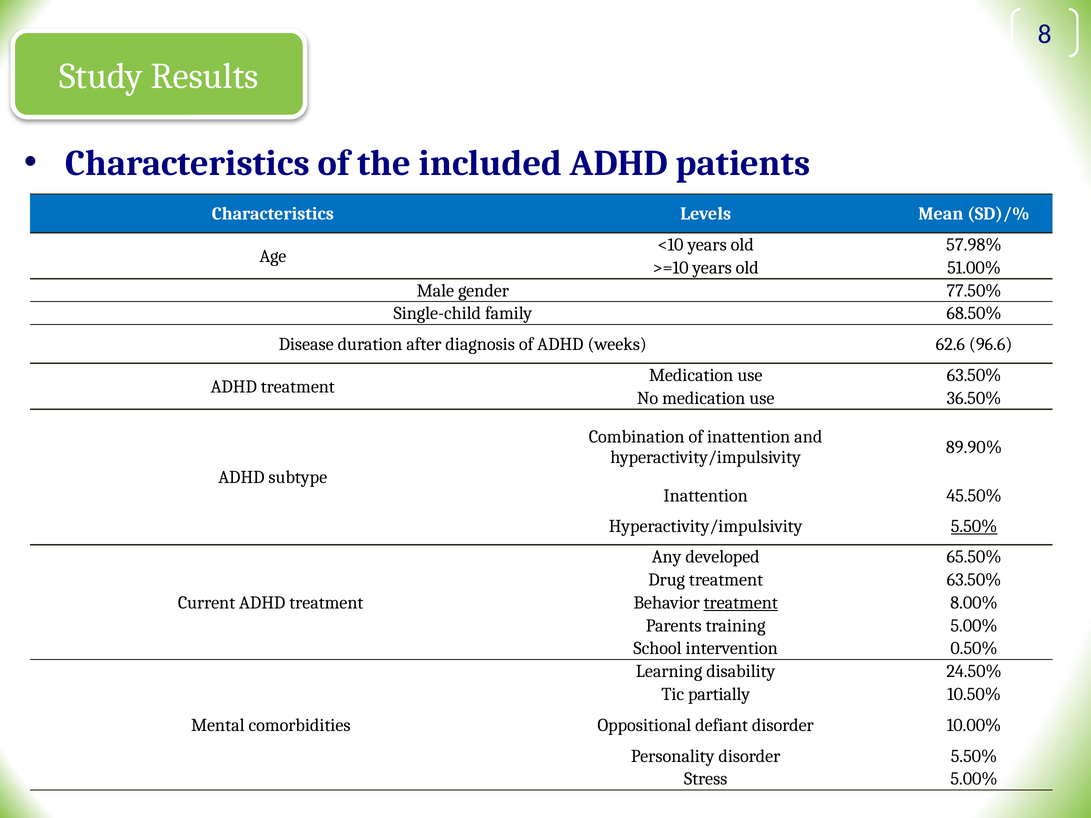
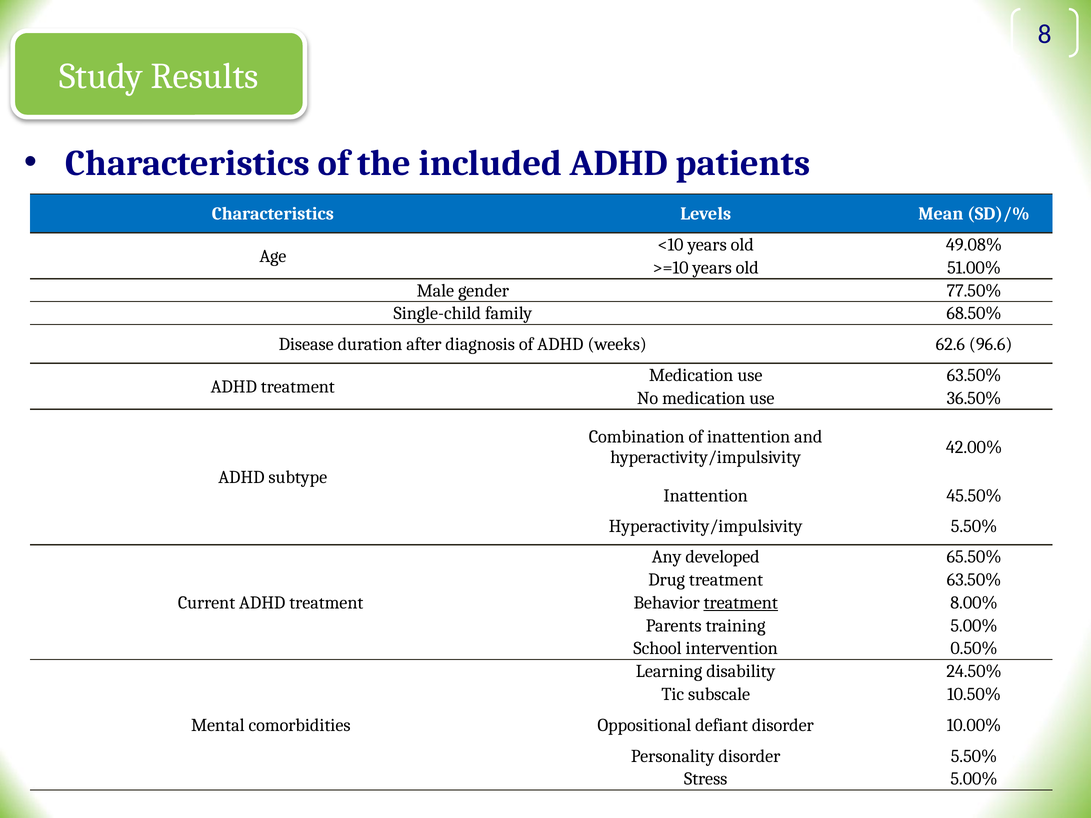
57.98%: 57.98% -> 49.08% (974, 245)
89.90%: 89.90% -> 42.00% (974, 447)
5.50% underline: present -> none (974, 526)
partially: partially -> subscale (719, 695)
